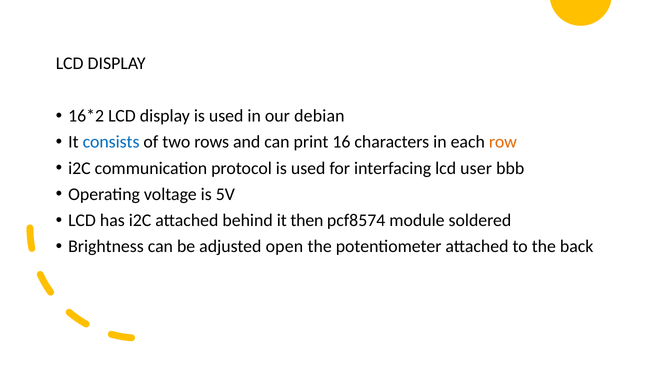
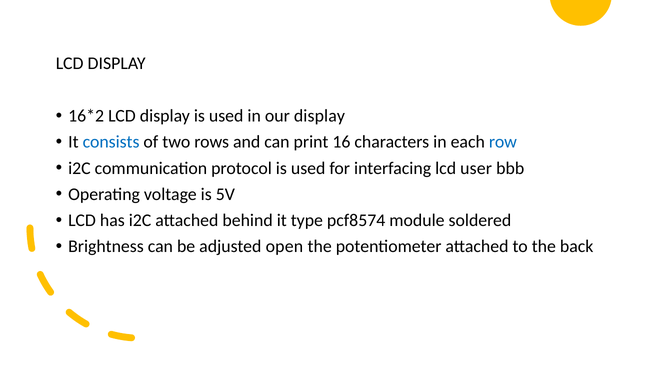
our debian: debian -> display (319, 116)
row colour: orange -> blue (503, 142)
then: then -> type (307, 220)
